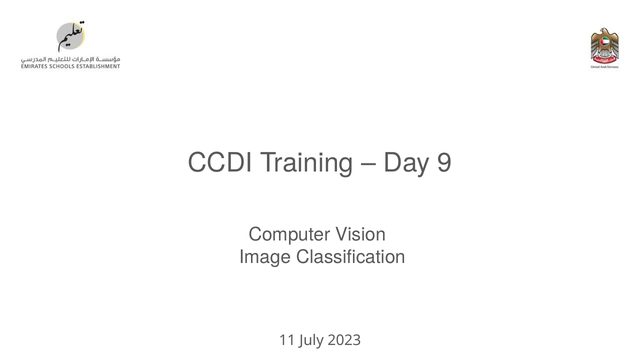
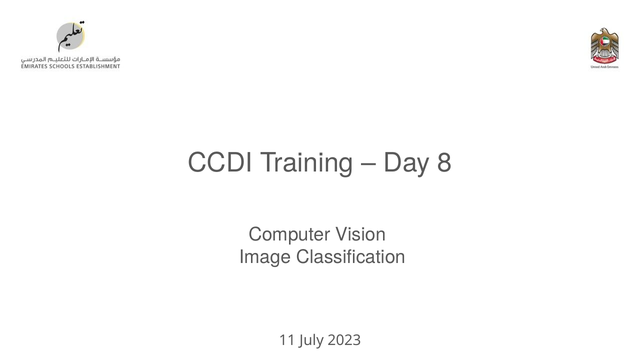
9: 9 -> 8 (445, 163)
